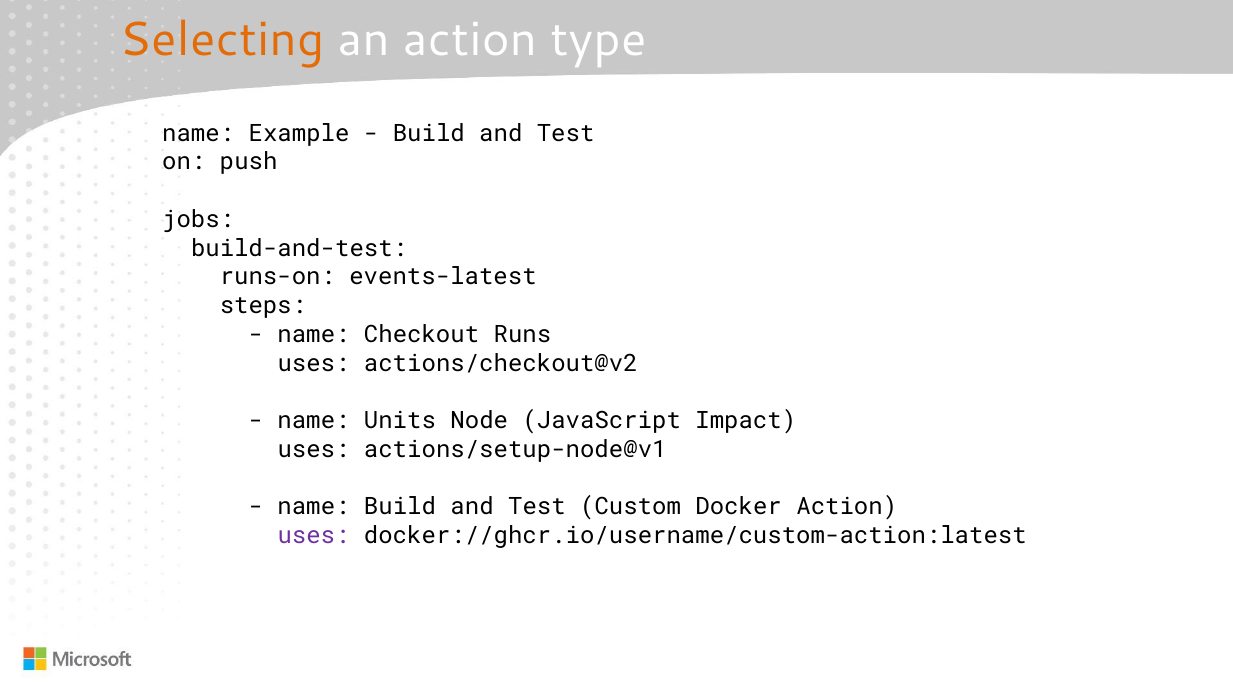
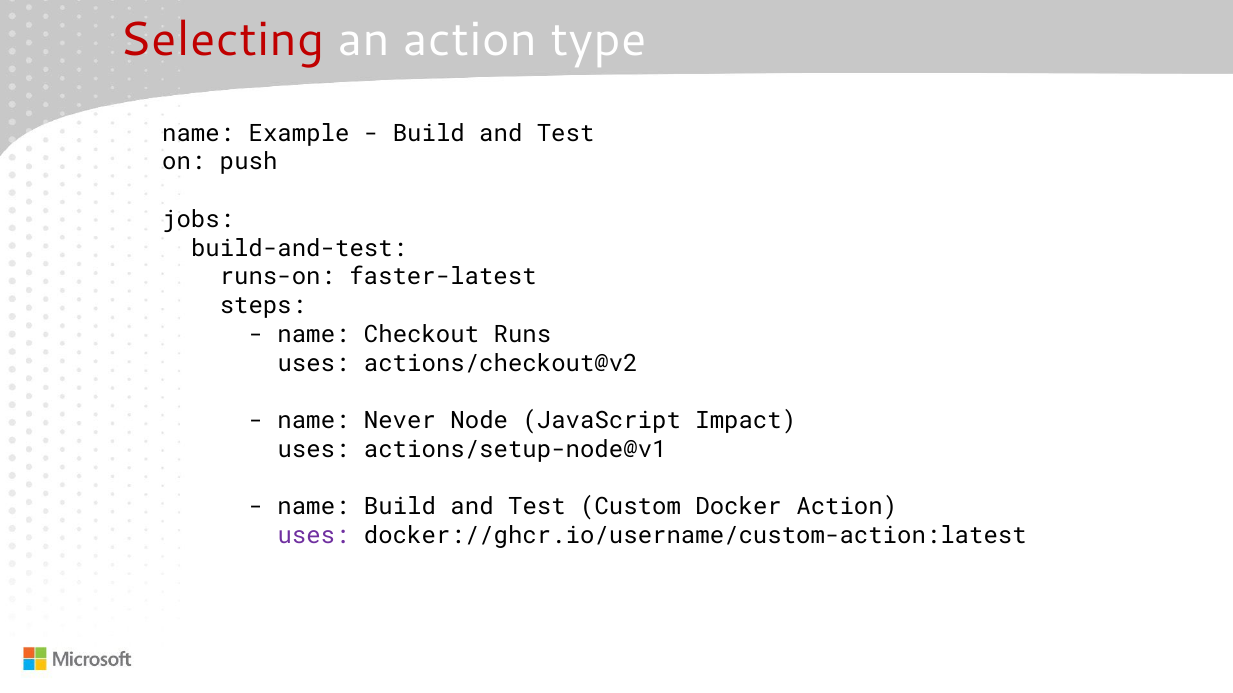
Selecting colour: orange -> red (222, 39)
events-latest: events-latest -> faster-latest (443, 277)
Units: Units -> Never (400, 421)
